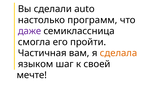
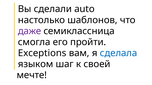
программ: программ -> шаблонов (92, 20)
Частичная: Частичная -> Exceptions (42, 53)
сделала colour: orange -> blue (119, 53)
